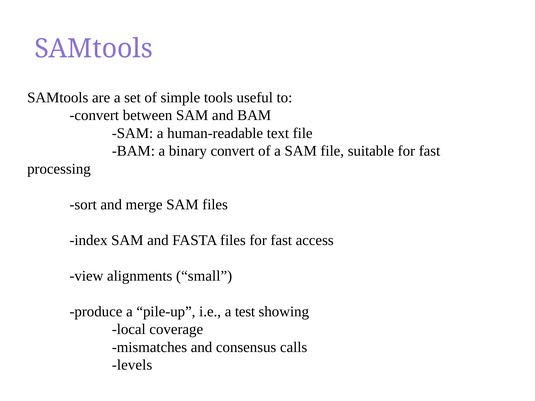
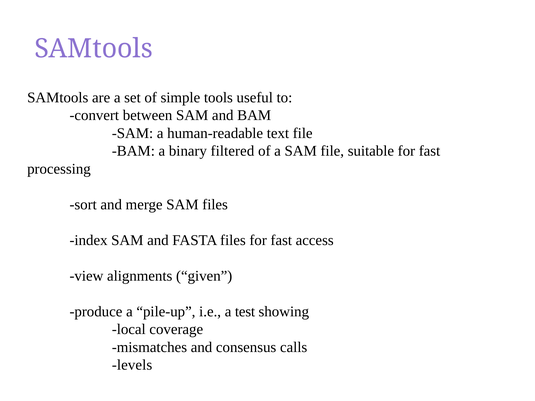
binary convert: convert -> filtered (232, 151)
small: small -> given (204, 276)
